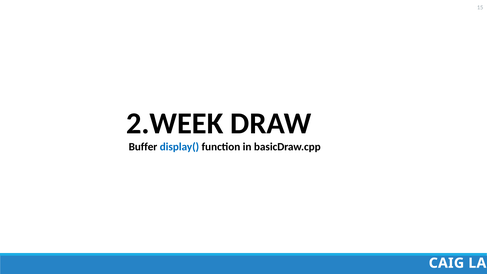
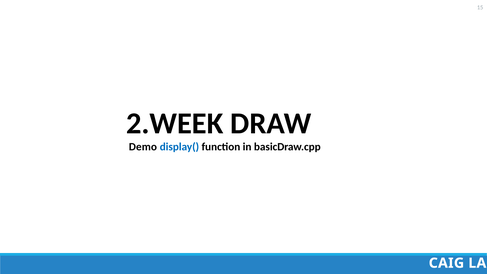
Buffer: Buffer -> Demo (143, 147)
